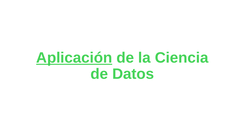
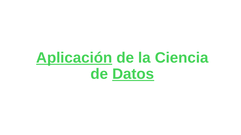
Datos underline: none -> present (133, 74)
